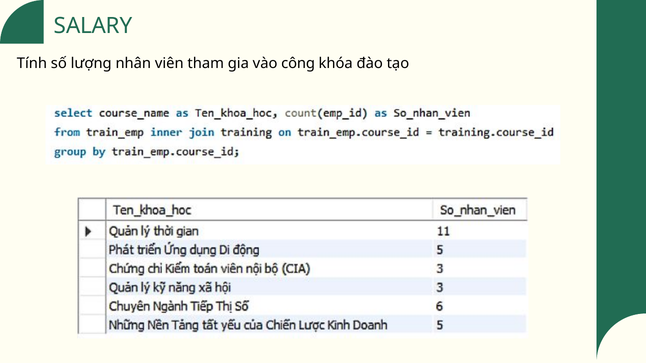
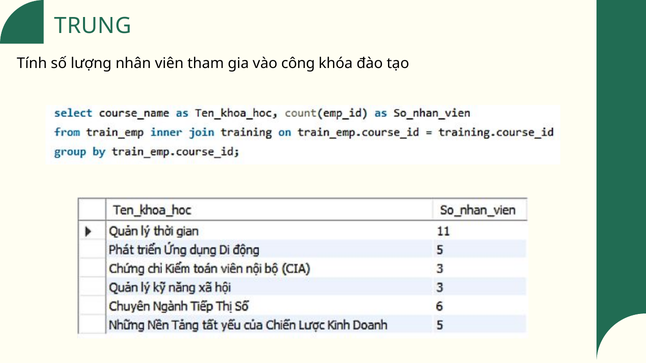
SALARY: SALARY -> TRUNG (93, 26)
